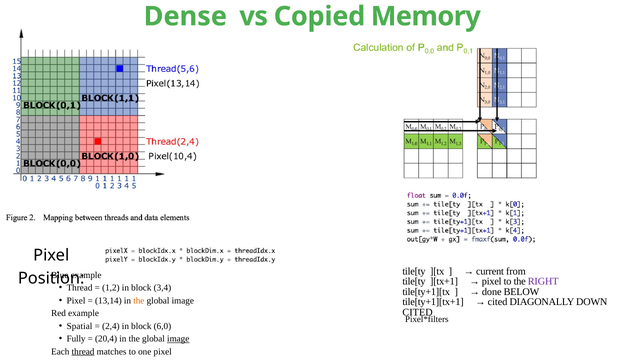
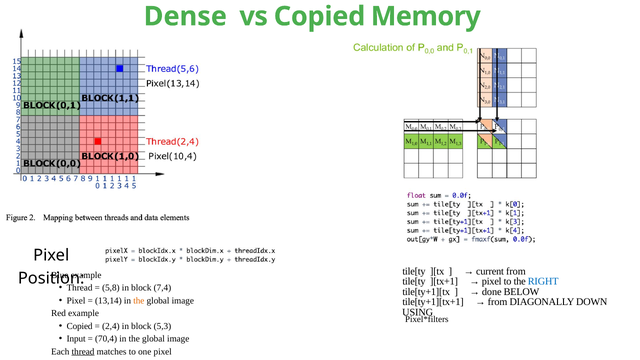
RIGHT colour: purple -> blue (543, 281)
1,2: 1,2 -> 5,8 (111, 288)
3,4: 3,4 -> 7,4 (162, 288)
cited: cited -> from (498, 302)
CITED: CITED -> USING (418, 312)
Spatial: Spatial -> Copied (80, 326)
6,0: 6,0 -> 5,3 (162, 326)
Fully: Fully -> Input (76, 339)
20,4: 20,4 -> 70,4 (106, 339)
image underline: present -> none (178, 339)
